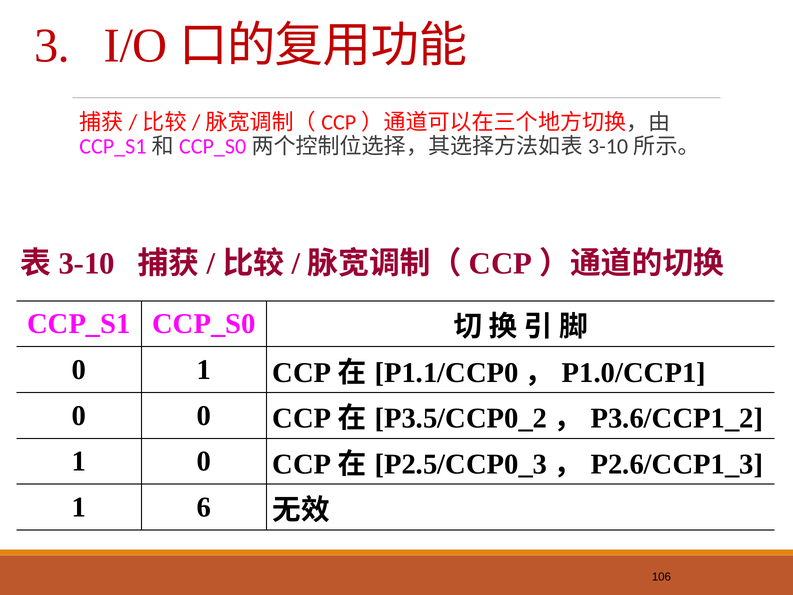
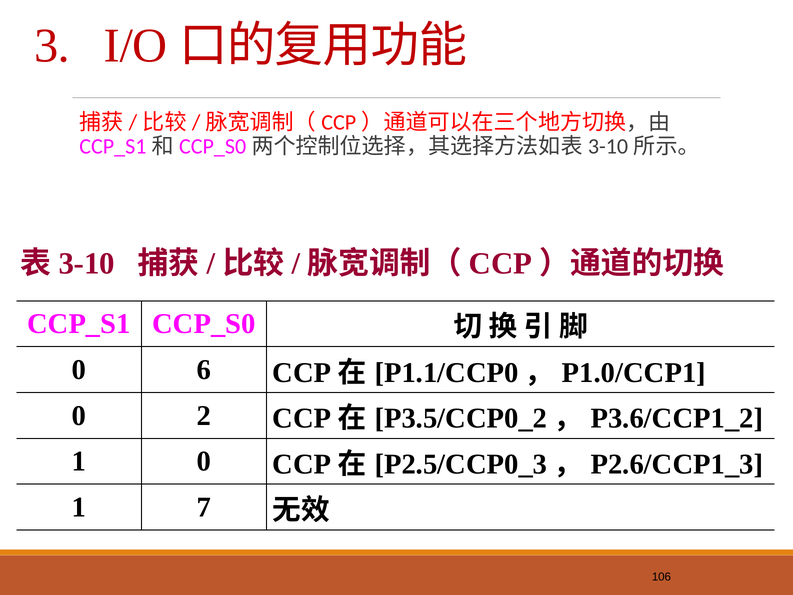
0 1: 1 -> 6 (204, 370)
0 0: 0 -> 2 (204, 415)
6: 6 -> 7 (204, 507)
